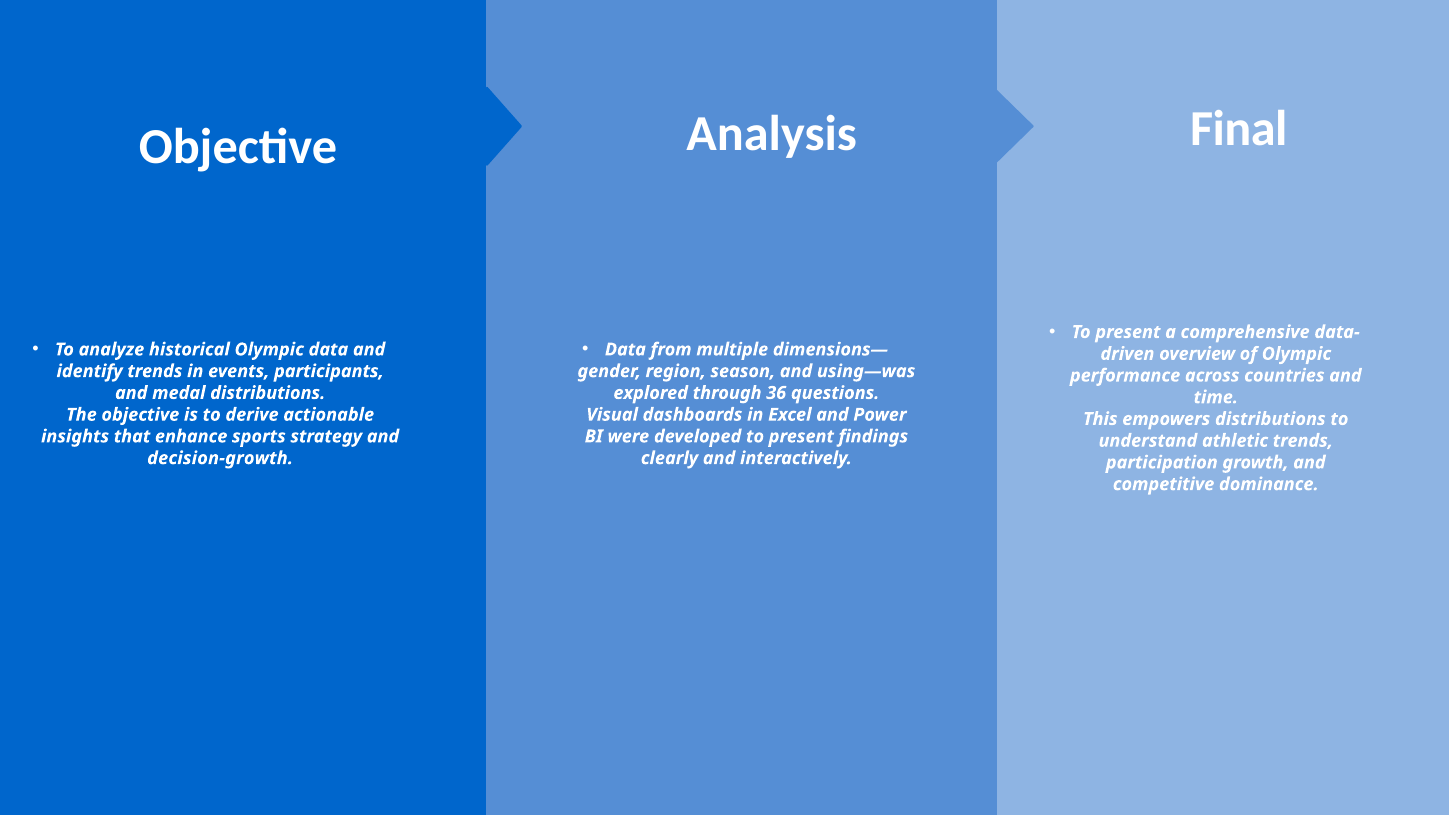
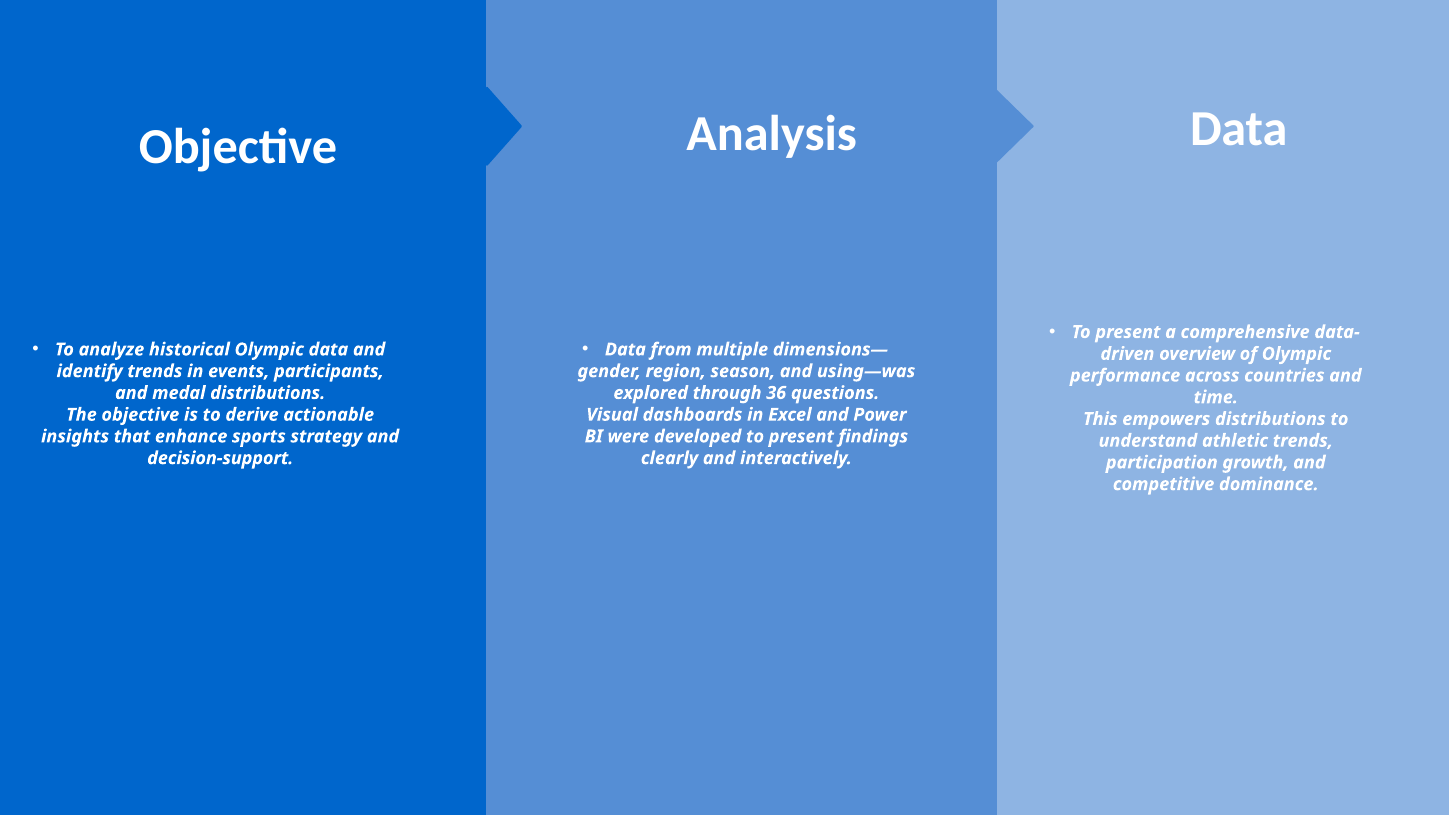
Final: Final -> Data (1239, 129)
decision-growth: decision-growth -> decision-support (220, 458)
